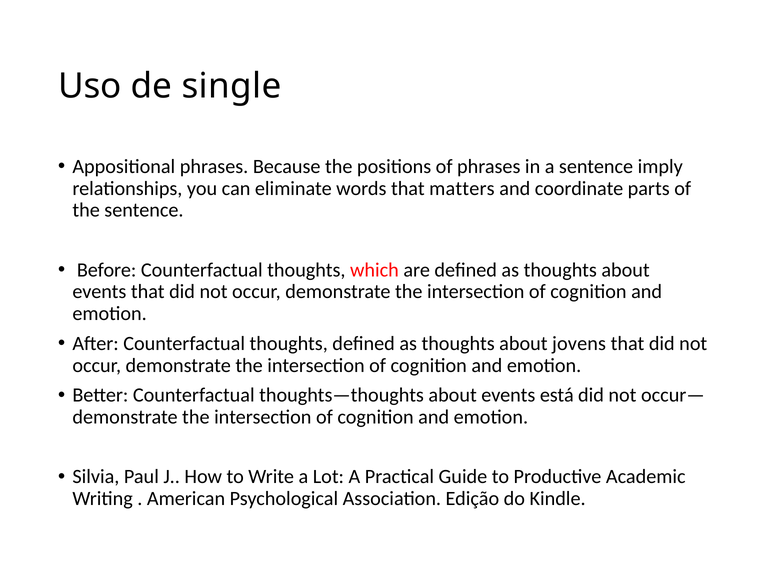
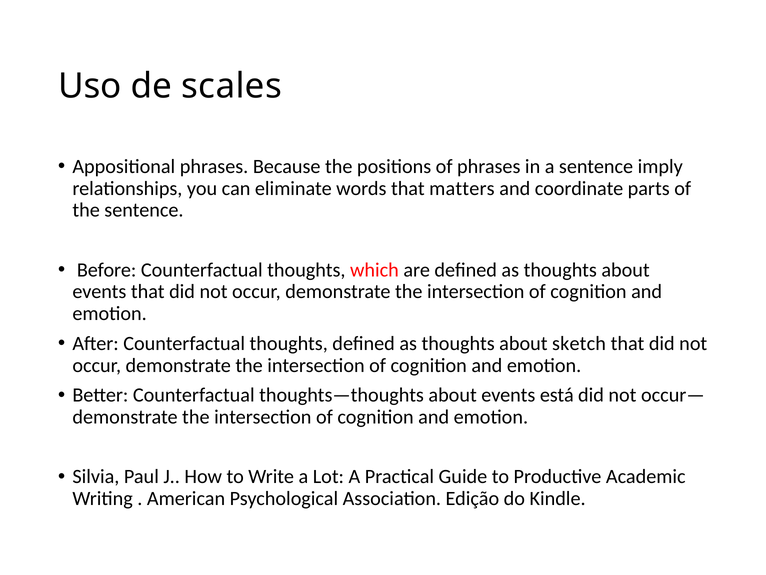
single: single -> scales (232, 86)
jovens: jovens -> sketch (579, 343)
